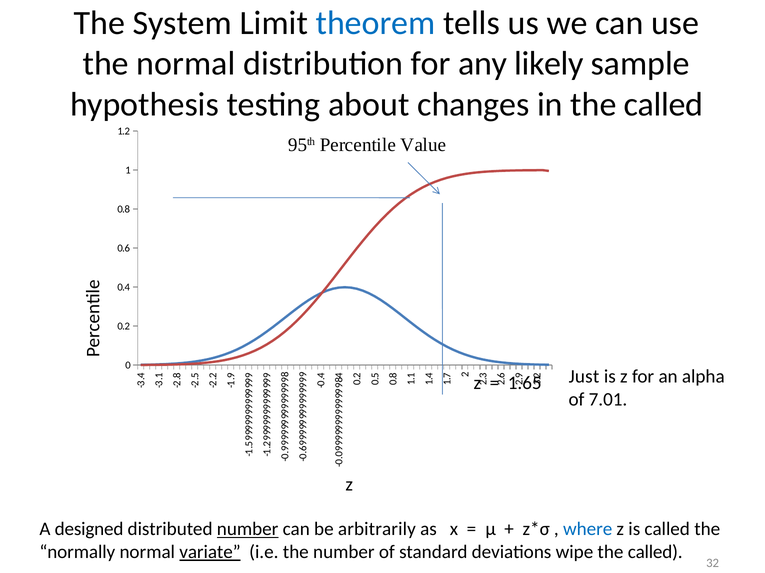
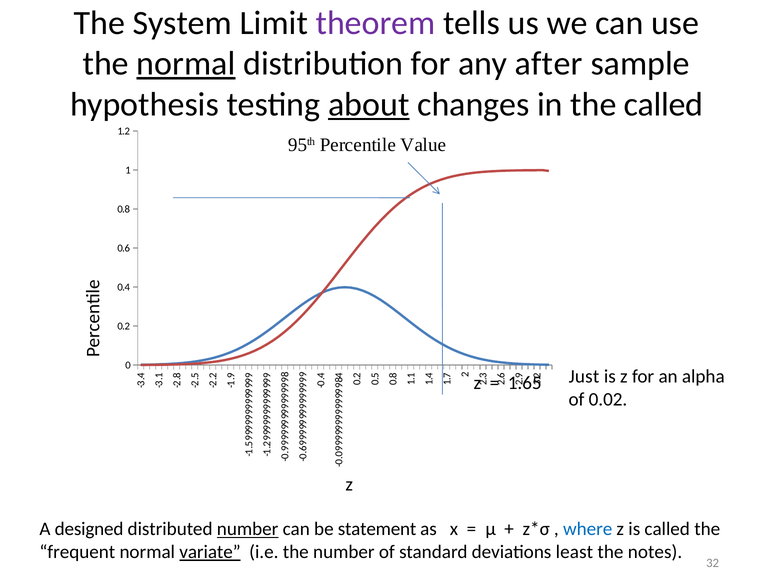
theorem colour: blue -> purple (376, 23)
normal underline: none -> present (186, 64)
likely: likely -> after (549, 64)
about underline: none -> present (369, 105)
7.01: 7.01 -> 0.02 (608, 400)
arbitrarily: arbitrarily -> statement (377, 530)
normally: normally -> frequent (77, 553)
wipe: wipe -> least (574, 553)
called: called -> notes (655, 553)
